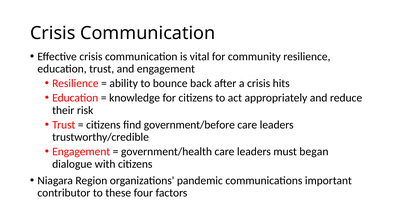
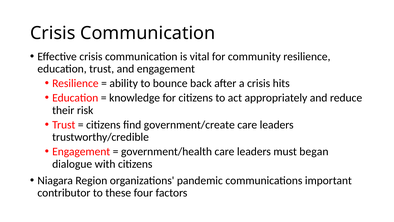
government/before: government/before -> government/create (189, 124)
